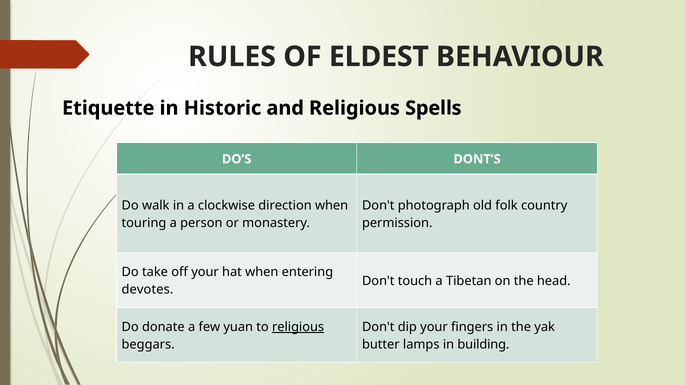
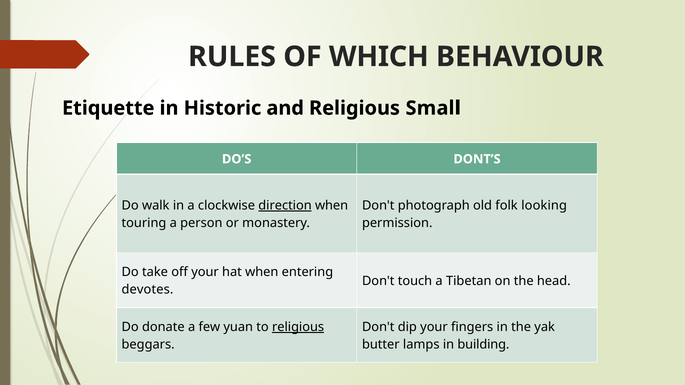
ELDEST: ELDEST -> WHICH (379, 57)
Spells: Spells -> Small (433, 108)
direction underline: none -> present (285, 206)
country: country -> looking (544, 206)
